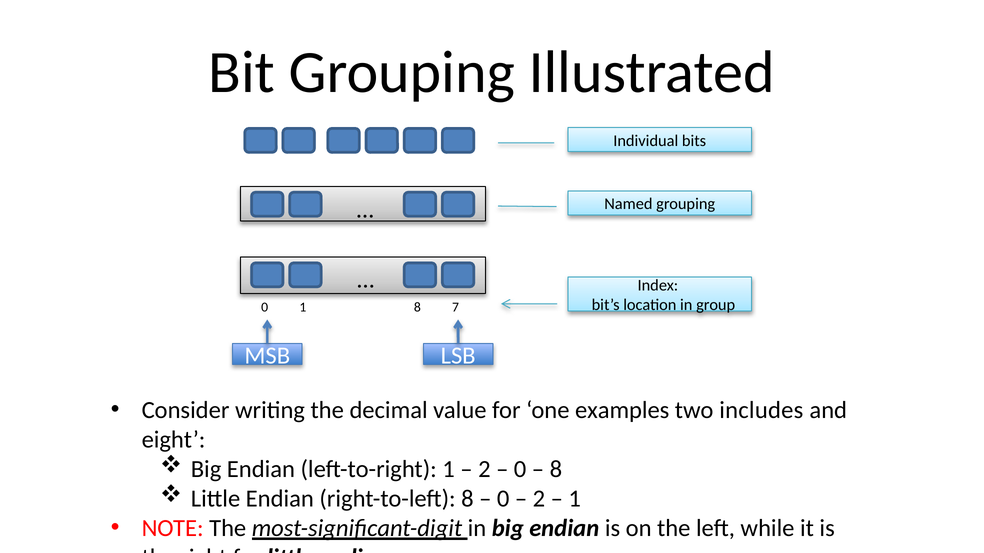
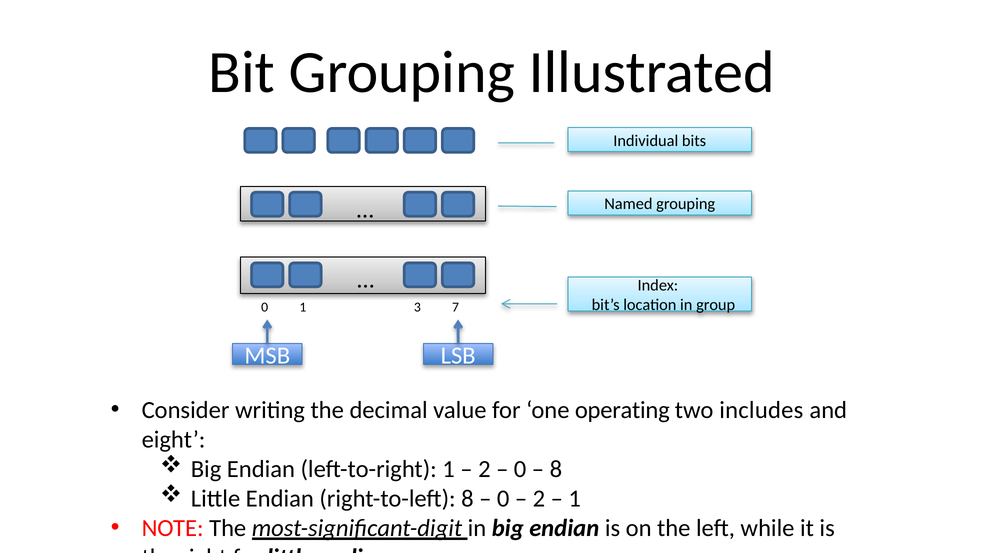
1 8: 8 -> 3 (417, 308)
examples: examples -> operating (622, 410)
